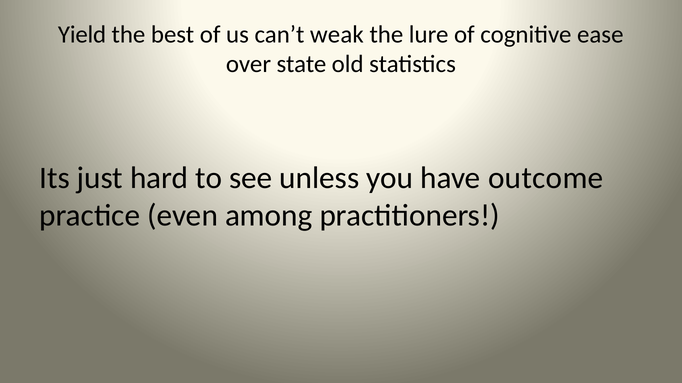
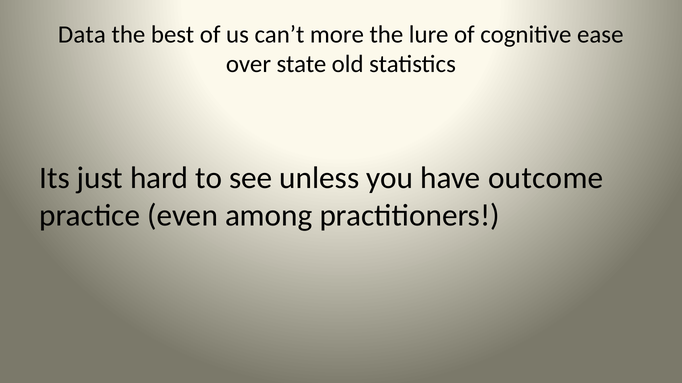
Yield: Yield -> Data (82, 35)
weak: weak -> more (337, 35)
